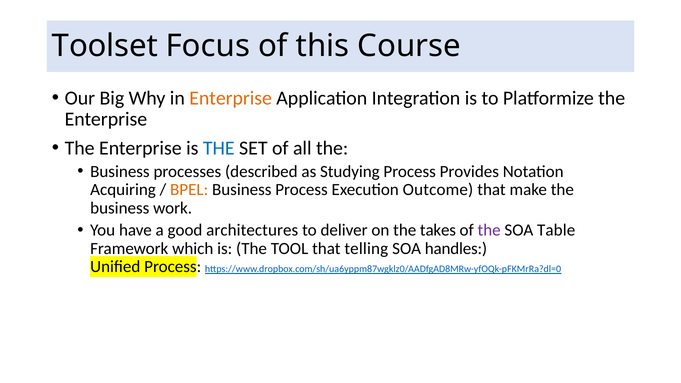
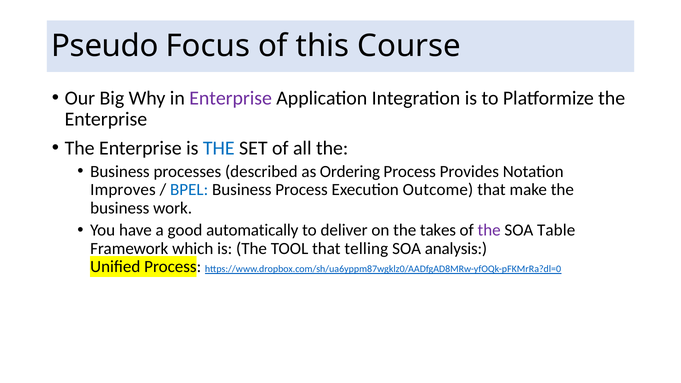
Toolset: Toolset -> Pseudo (105, 46)
Enterprise colour: orange -> purple (231, 98)
Studying: Studying -> Ordering (350, 171)
Acquiring: Acquiring -> Improves (123, 190)
BPEL colour: orange -> blue (189, 190)
architectures: architectures -> automatically (252, 230)
handles: handles -> analysis (456, 249)
